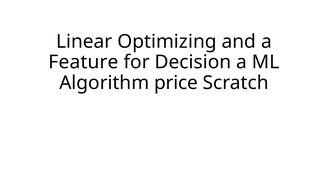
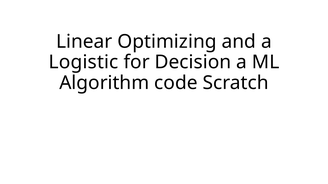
Feature: Feature -> Logistic (83, 62)
price: price -> code (176, 83)
